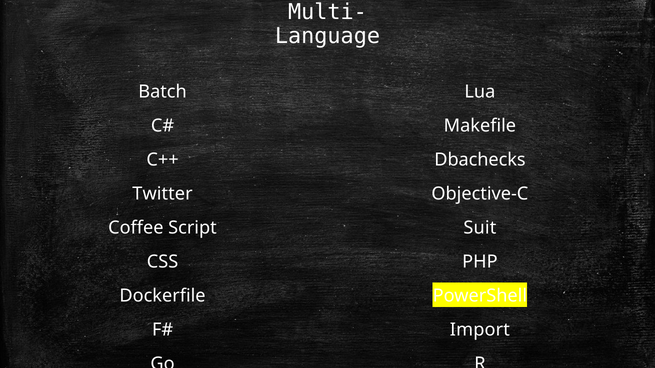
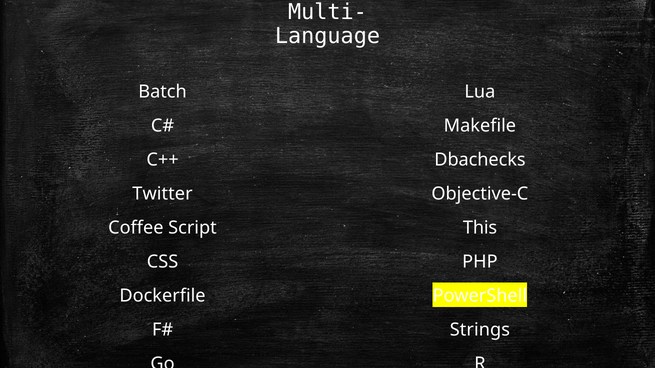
Suit: Suit -> This (480, 228)
Import: Import -> Strings (480, 330)
